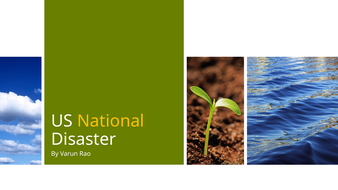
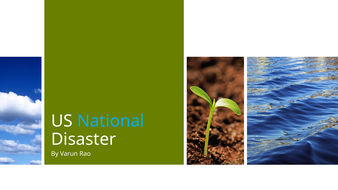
National colour: yellow -> light blue (111, 121)
